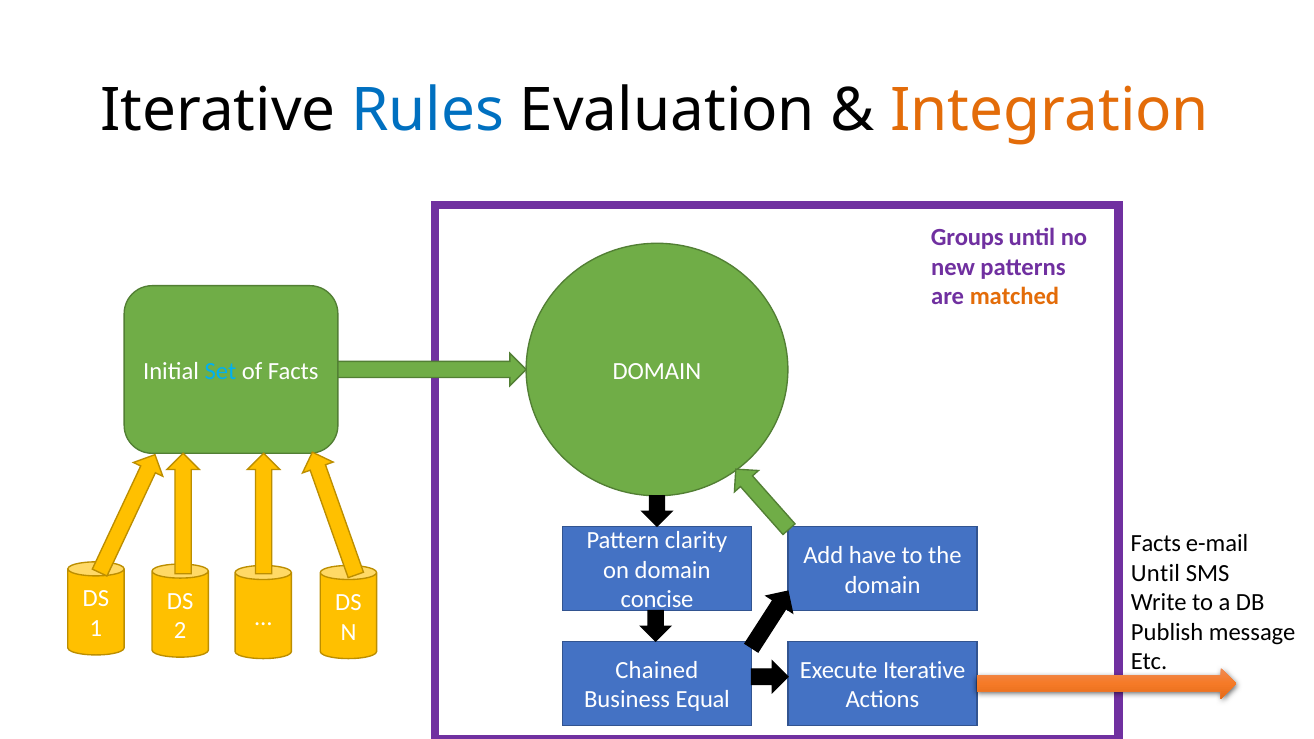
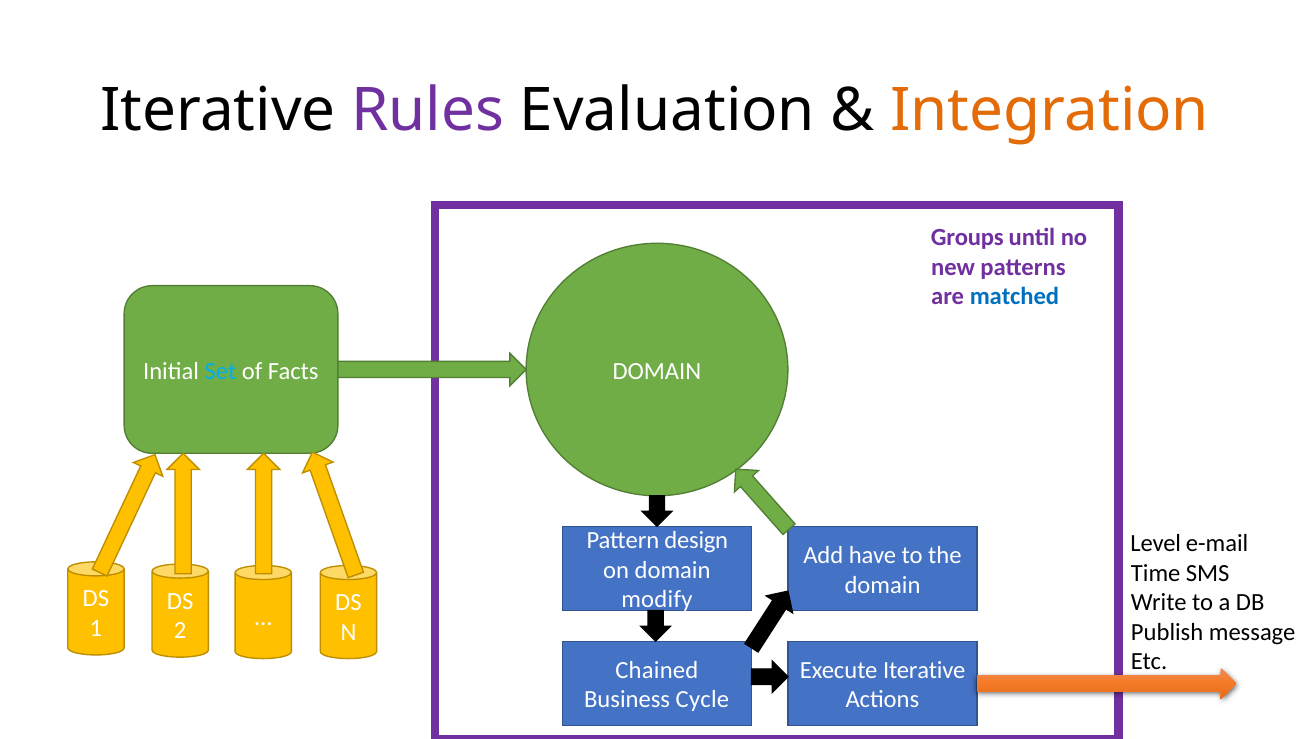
Rules colour: blue -> purple (428, 110)
matched colour: orange -> blue (1014, 297)
clarity: clarity -> design (696, 541)
Facts: Facts -> Level (1156, 544)
Until: Until -> Time (1156, 573)
concise: concise -> modify (657, 600)
Equal: Equal -> Cycle (702, 700)
